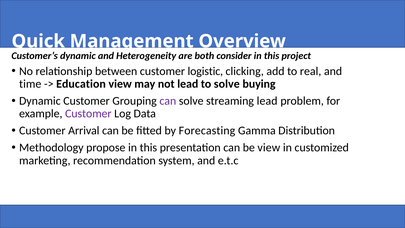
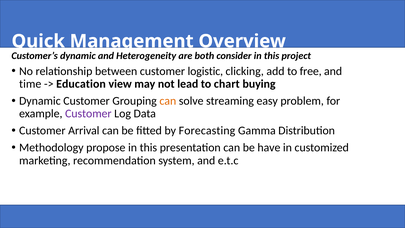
real: real -> free (311, 71)
to solve: solve -> chart (227, 84)
can colour: purple -> orange (168, 101)
streaming lead: lead -> easy (267, 101)
be view: view -> have (269, 148)
